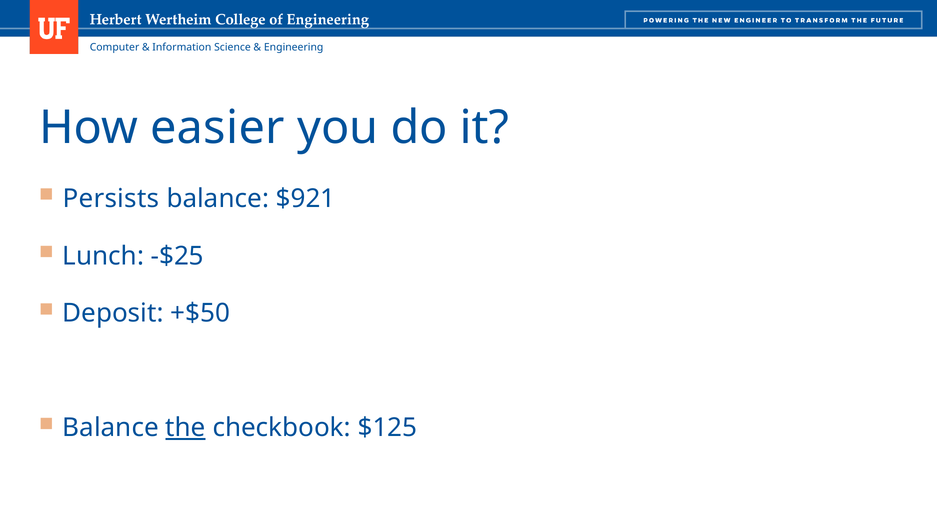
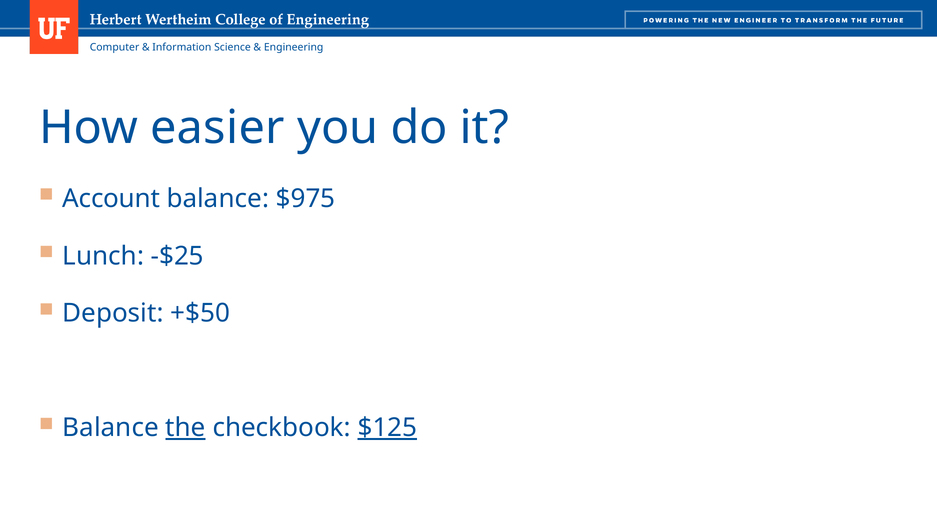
Persists: Persists -> Account (111, 199)
$921: $921 -> $975 (306, 199)
$125 underline: none -> present (387, 428)
